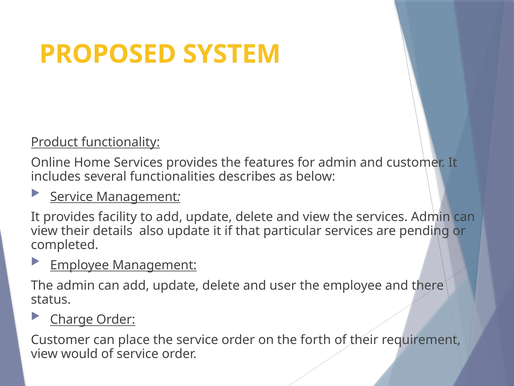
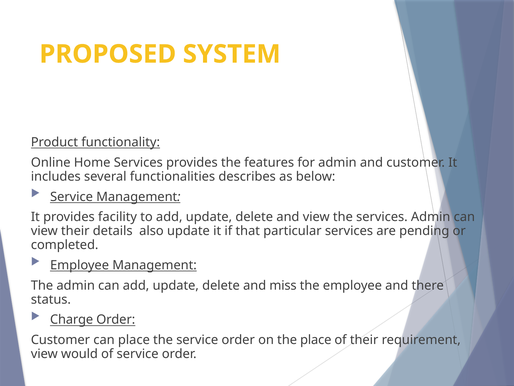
user: user -> miss (283, 285)
the forth: forth -> place (316, 340)
